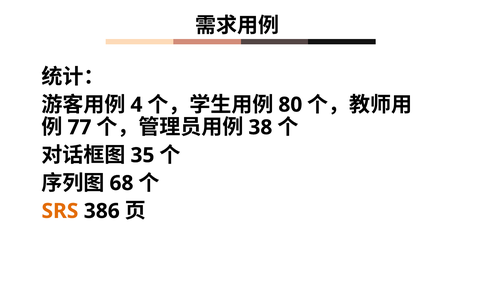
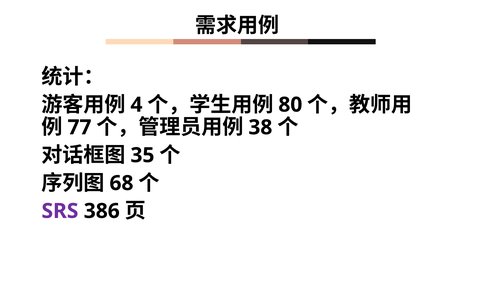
SRS colour: orange -> purple (60, 211)
